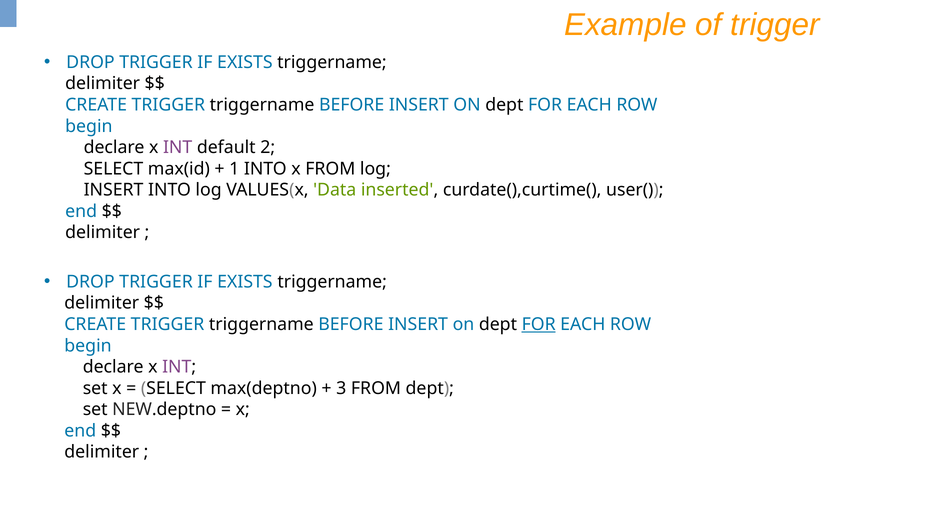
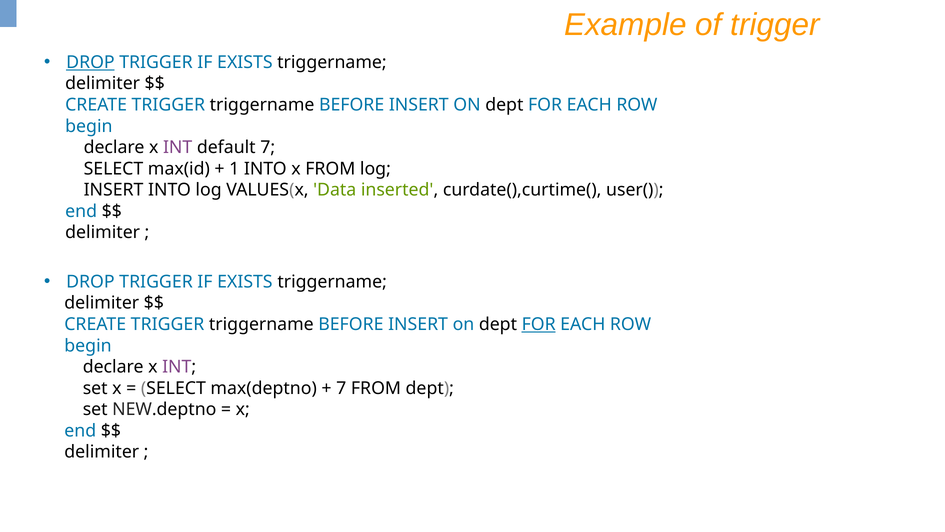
DROP underline: none -> present (90, 62)
default 2: 2 -> 7 (268, 147)
3: 3 -> 7 (341, 388)
